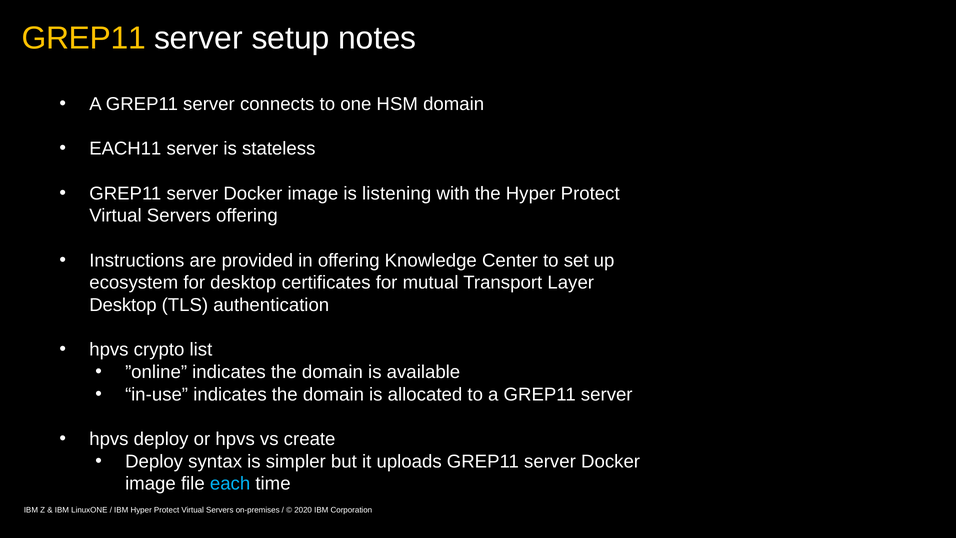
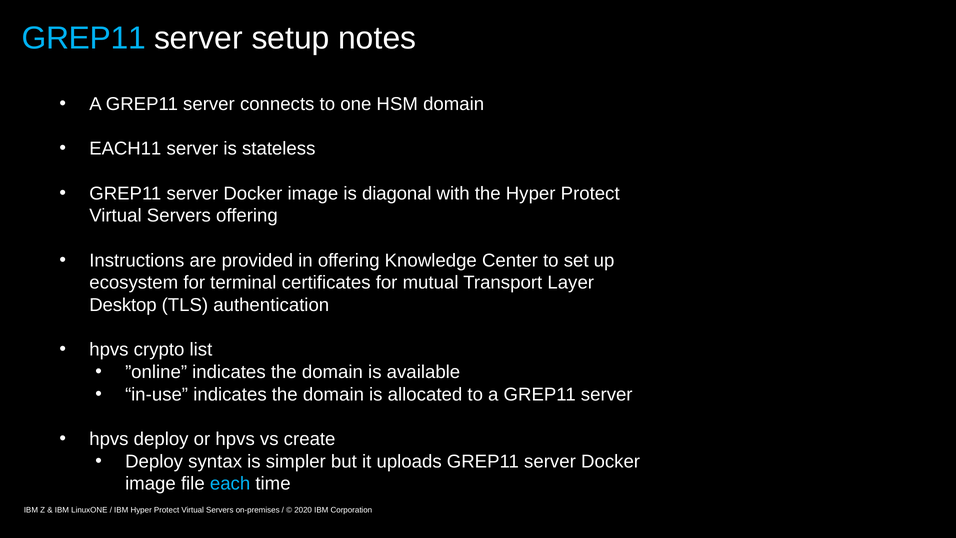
GREP11 colour: yellow -> light blue (84, 38)
listening: listening -> diagonal (397, 193)
for desktop: desktop -> terminal (243, 283)
